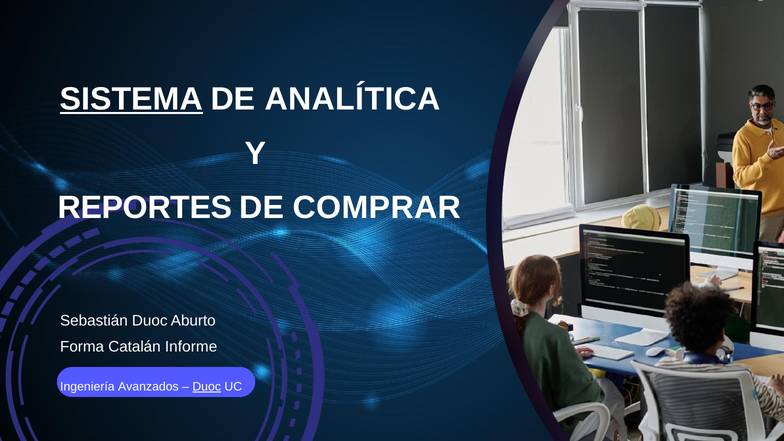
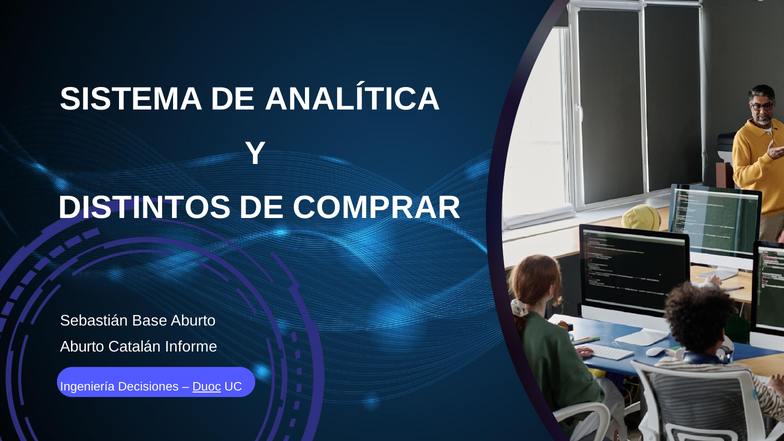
SISTEMA underline: present -> none (131, 99)
REPORTES: REPORTES -> DISTINTOS (145, 207)
Sebastián Duoc: Duoc -> Base (150, 321)
Forma: Forma -> Aburto (82, 347)
Avanzados: Avanzados -> Decisiones (148, 387)
